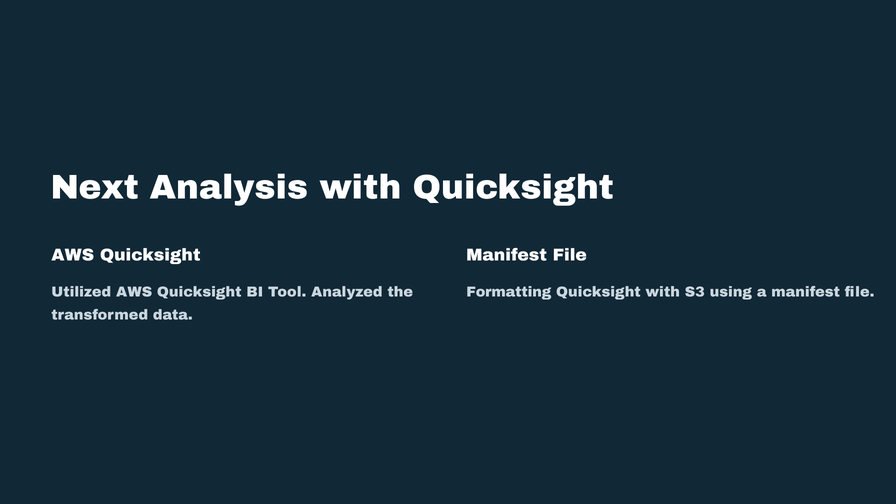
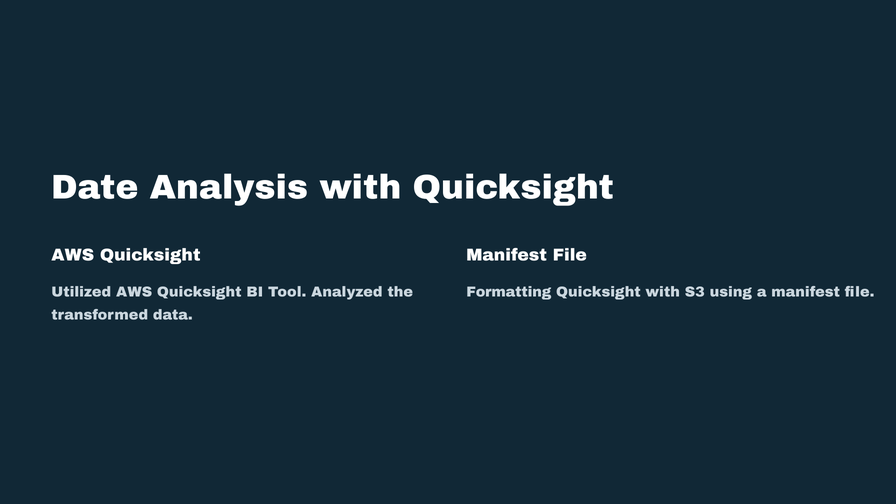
Next: Next -> Date (95, 188)
